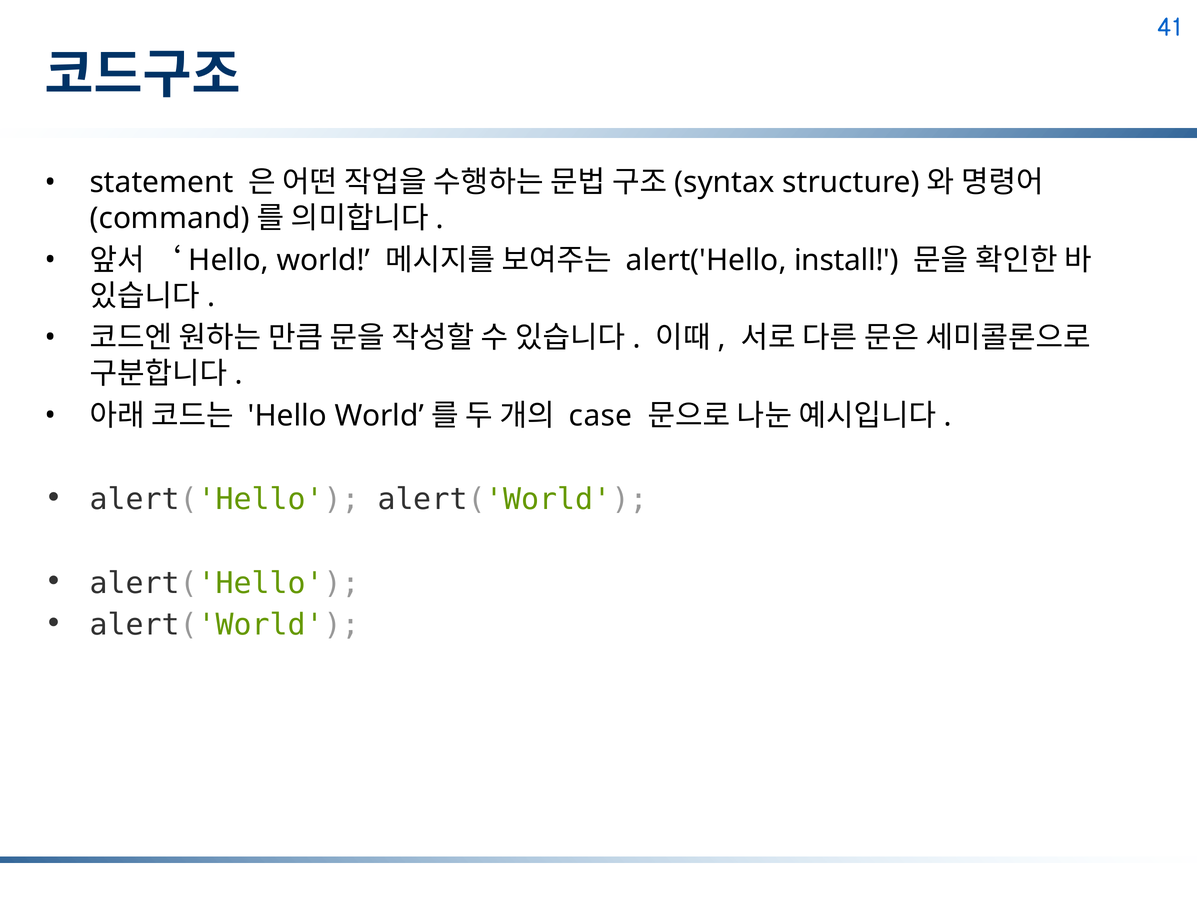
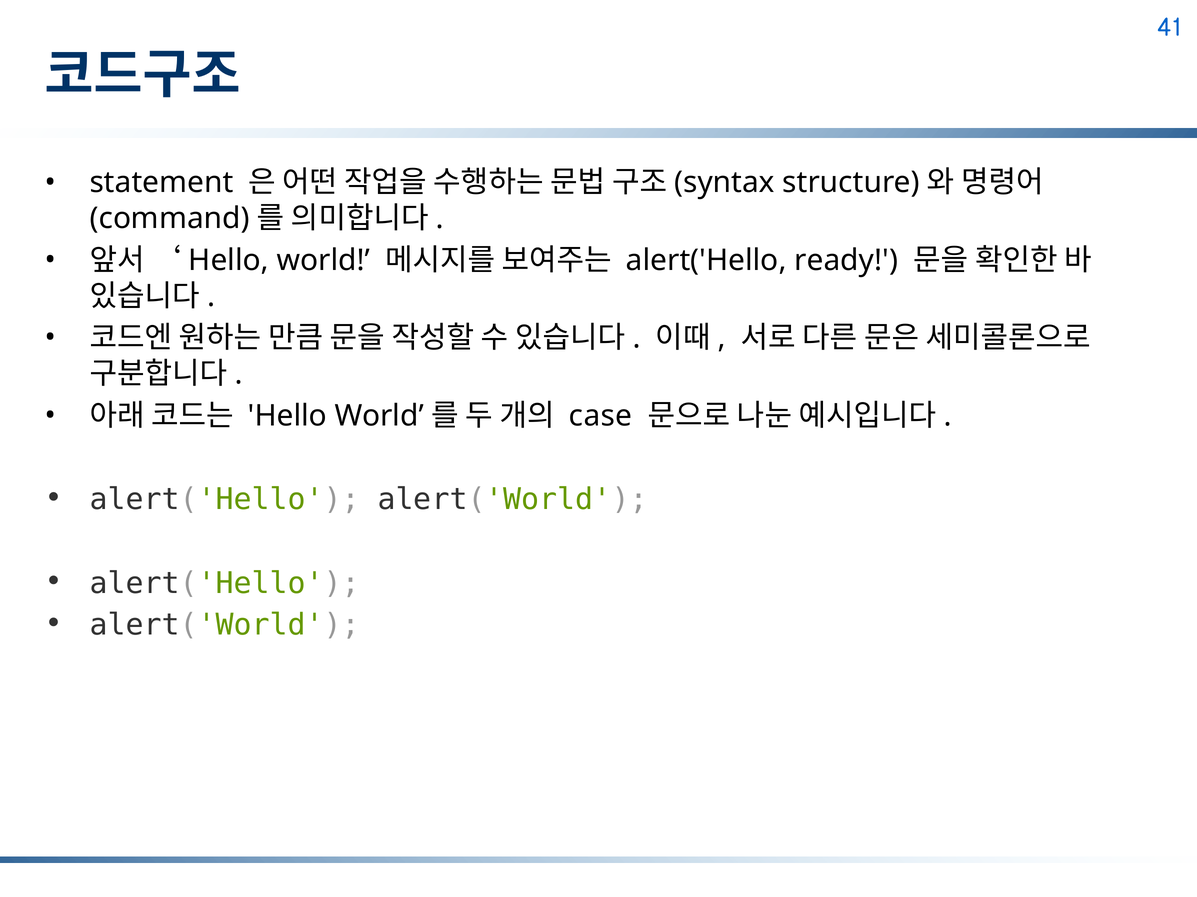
install: install -> ready (846, 261)
